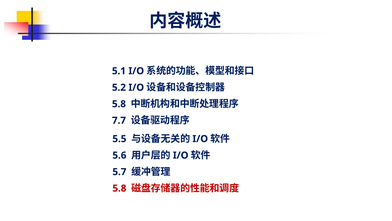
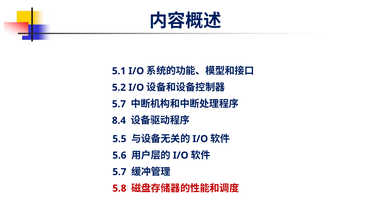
5.8: 5.8 -> 5.7 (119, 104)
7.7: 7.7 -> 8.4 (119, 120)
